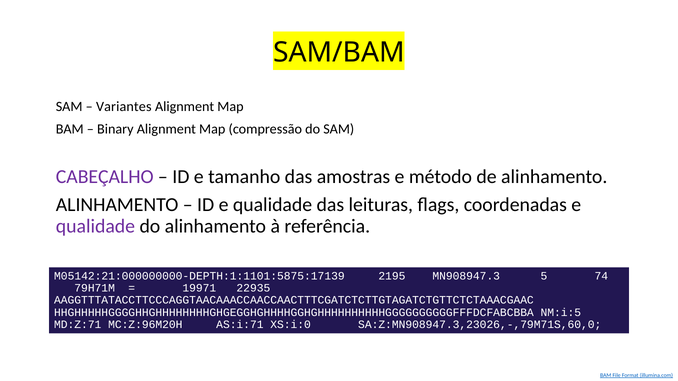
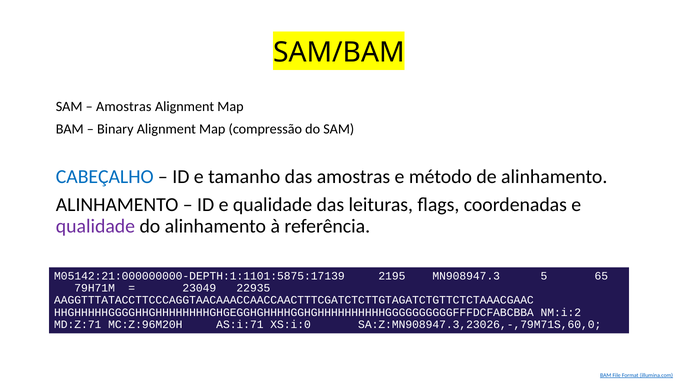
Variantes: Variantes -> Amostras (124, 107)
CABEÇALHO colour: purple -> blue (105, 177)
74: 74 -> 65 (601, 276)
19971: 19971 -> 23049 (199, 288)
NM:i:5: NM:i:5 -> NM:i:2 (561, 313)
